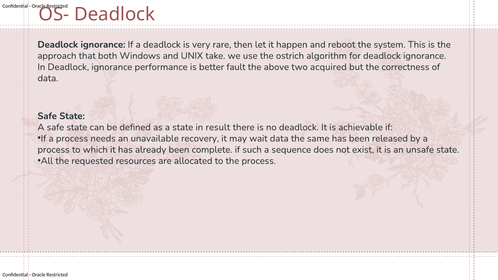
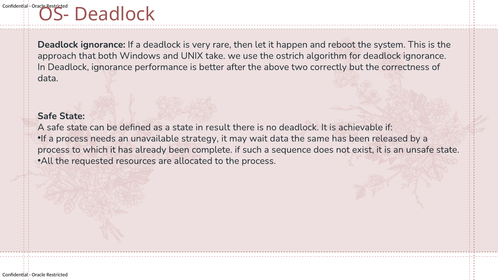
fault: fault -> after (236, 67)
acquired: acquired -> correctly (328, 67)
recovery: recovery -> strategy (200, 138)
